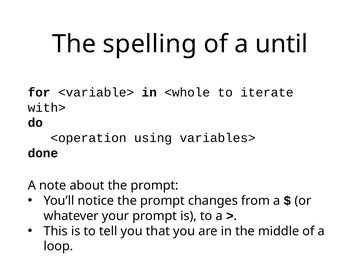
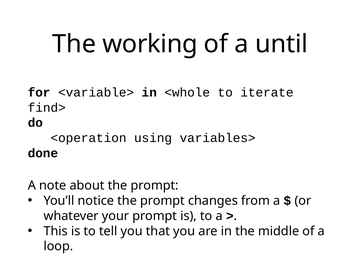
spelling: spelling -> working (150, 44)
with>: with> -> find> (47, 108)
